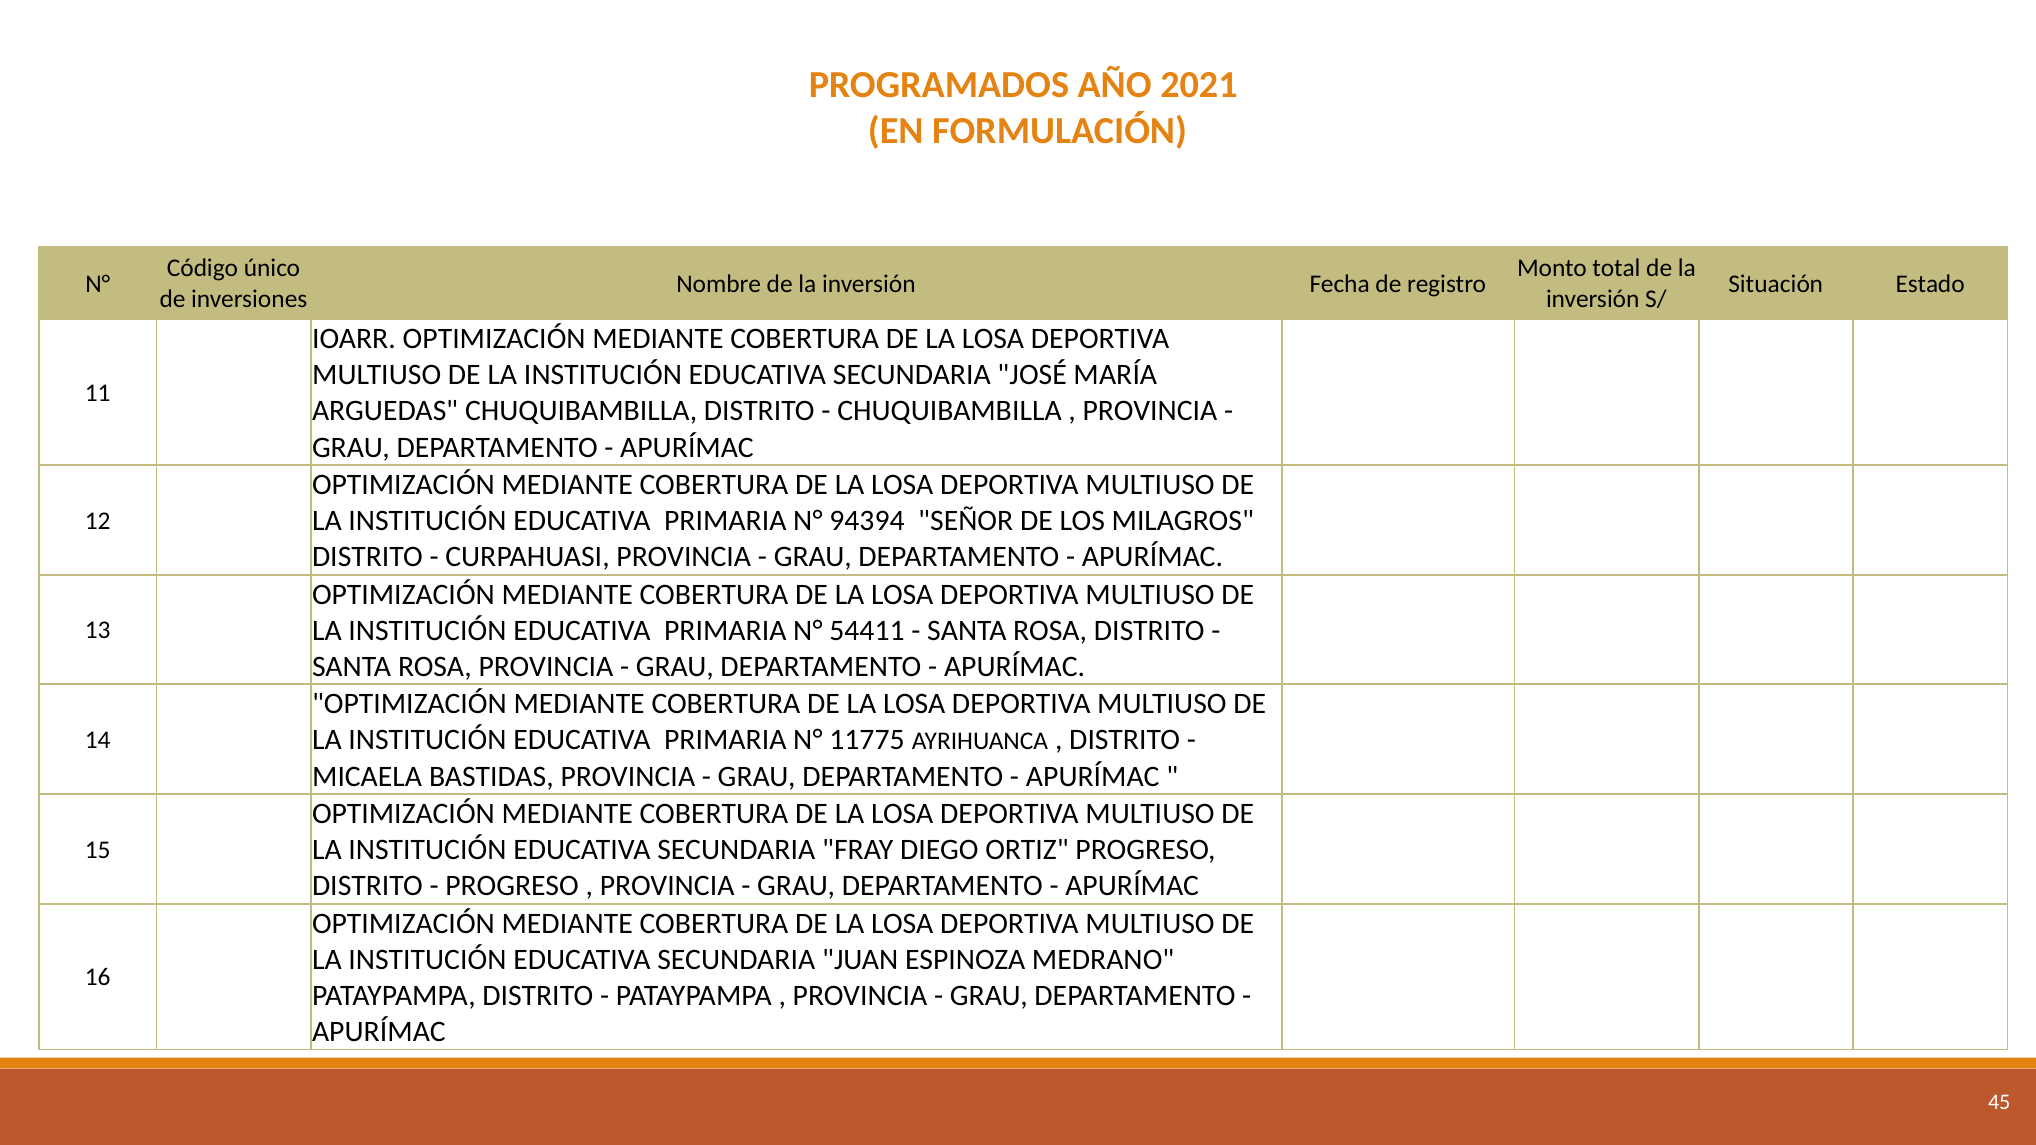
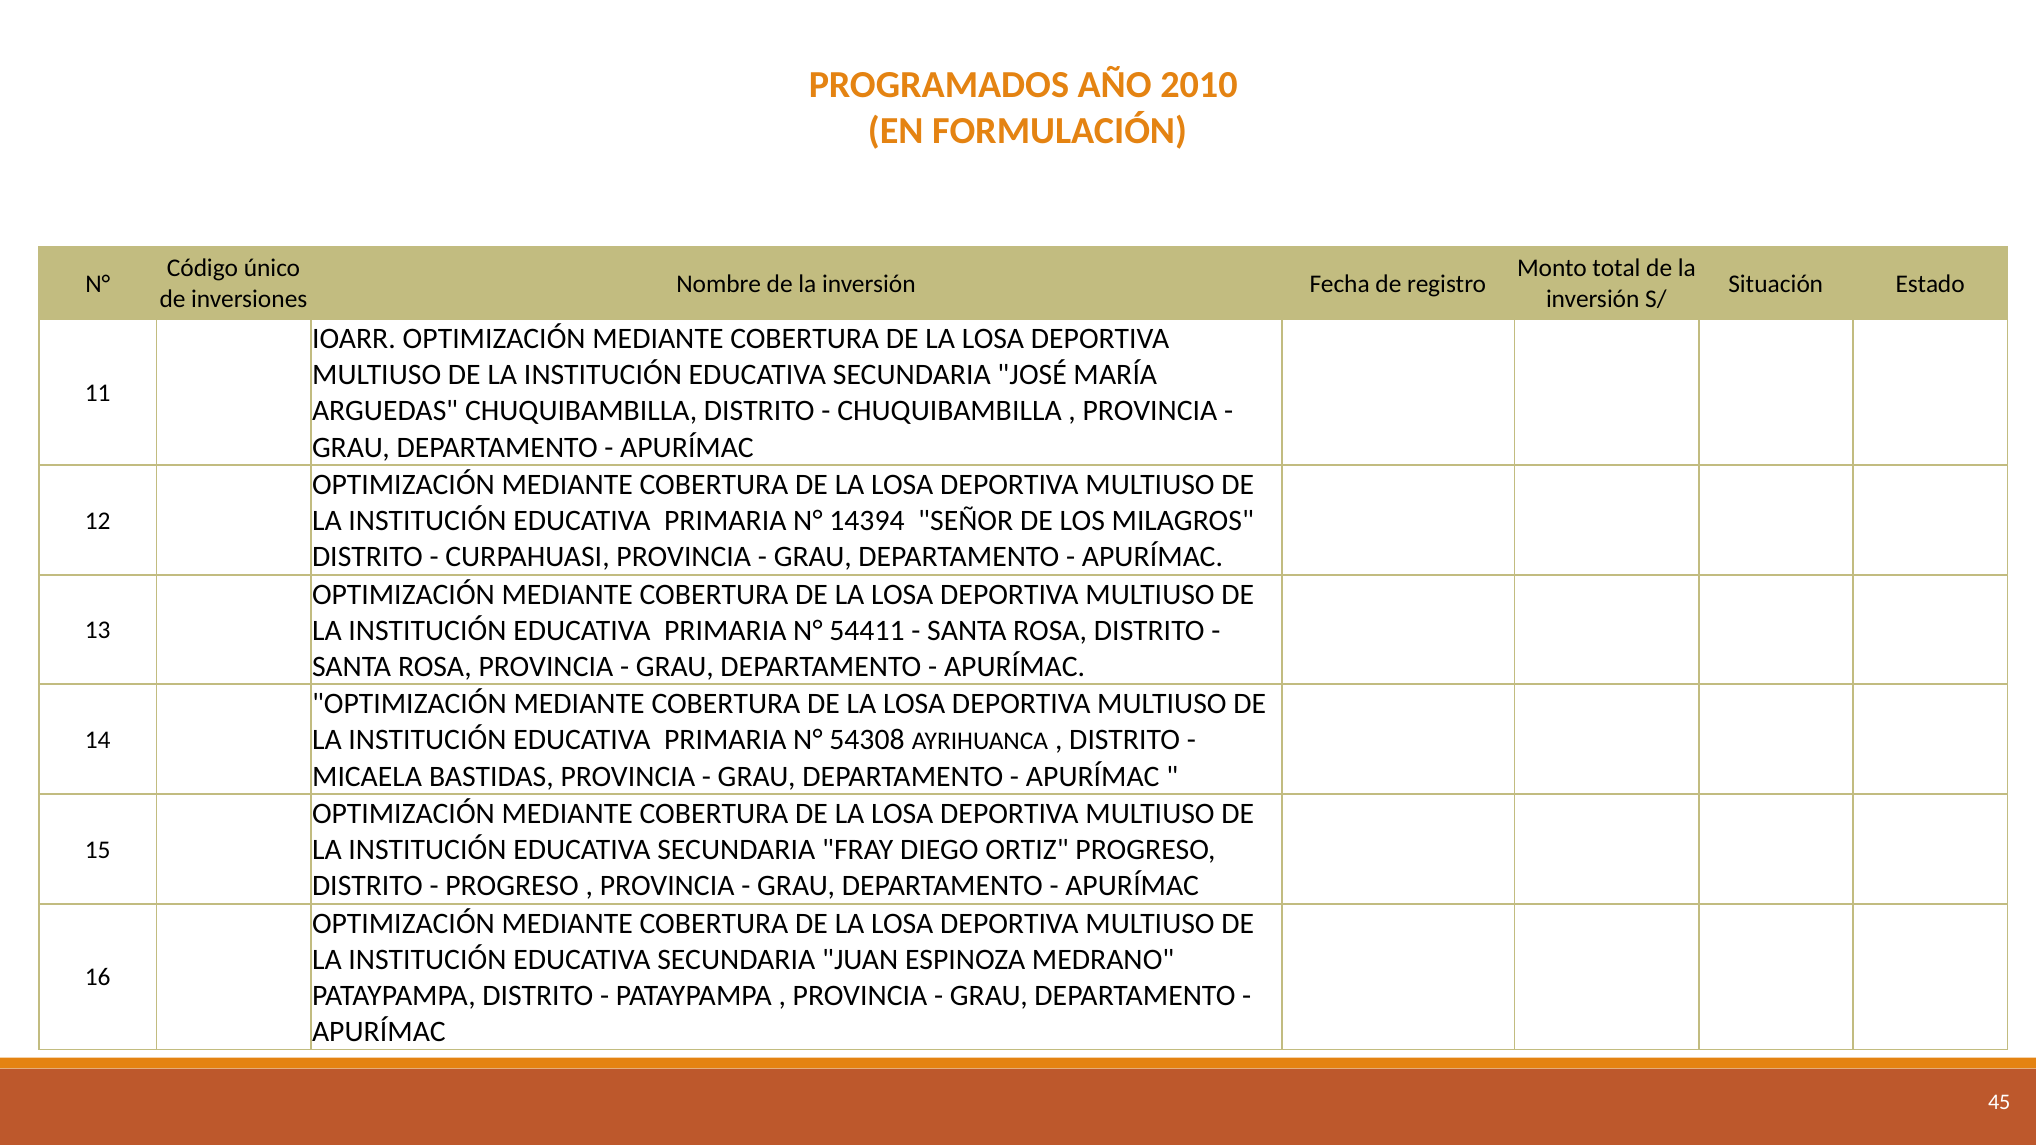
2021: 2021 -> 2010 (1199, 85)
94394: 94394 -> 14394 (867, 521)
11775: 11775 -> 54308 (867, 740)
